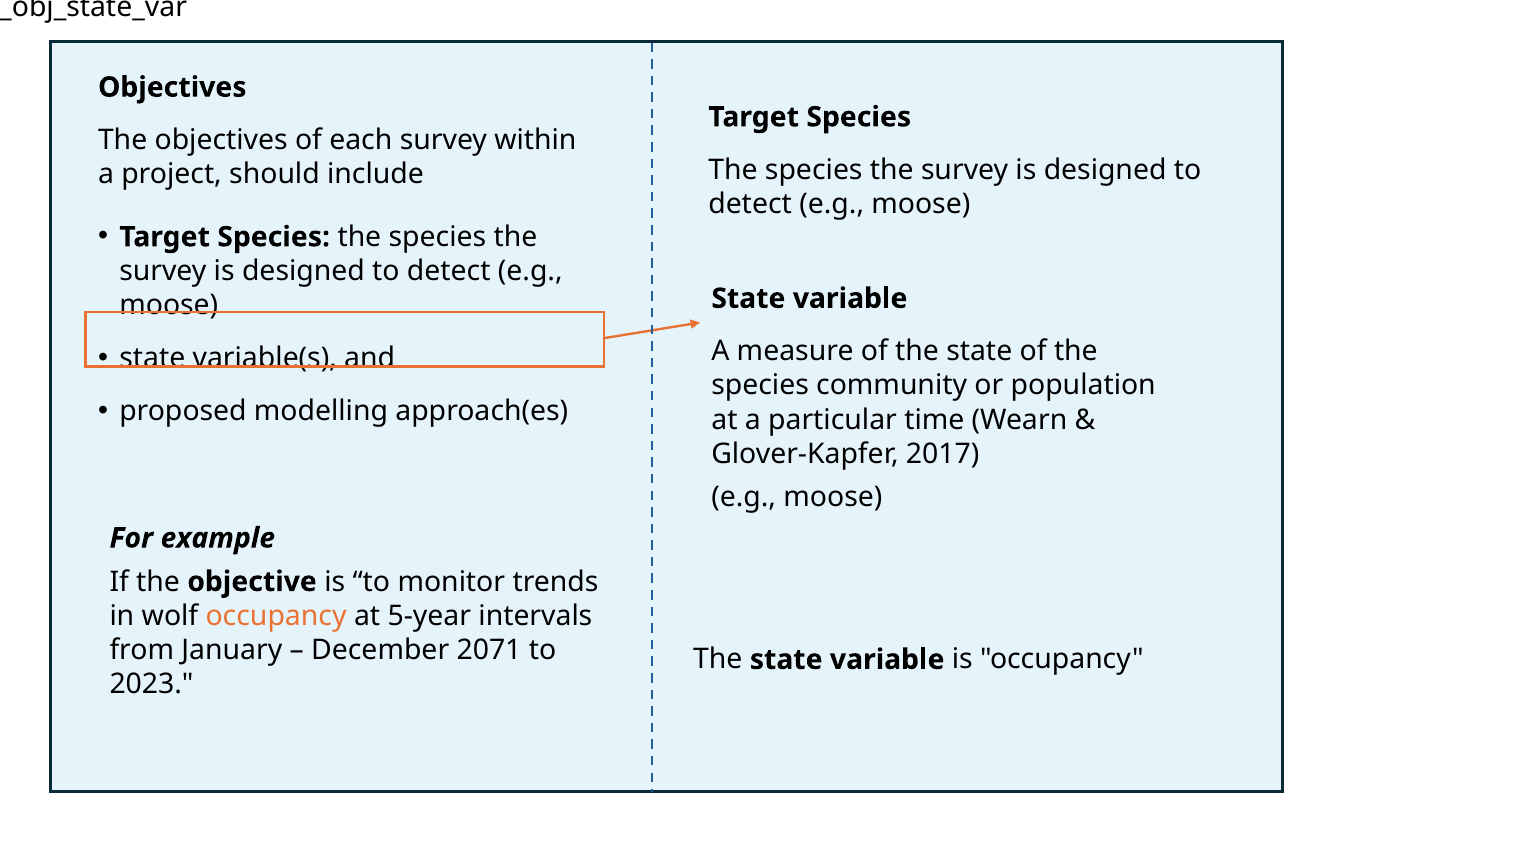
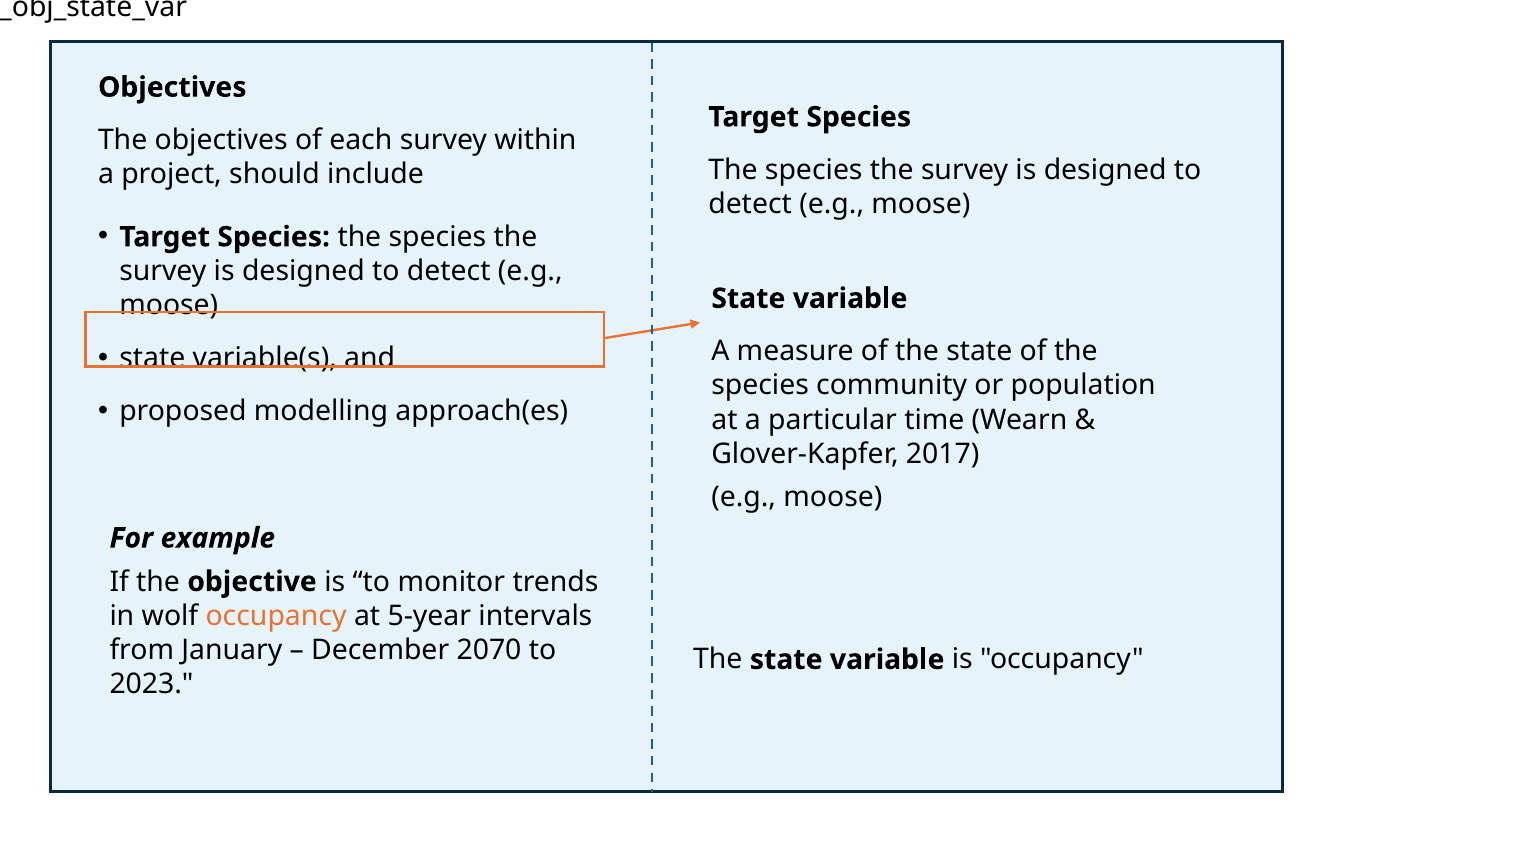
2071: 2071 -> 2070 (489, 650)
